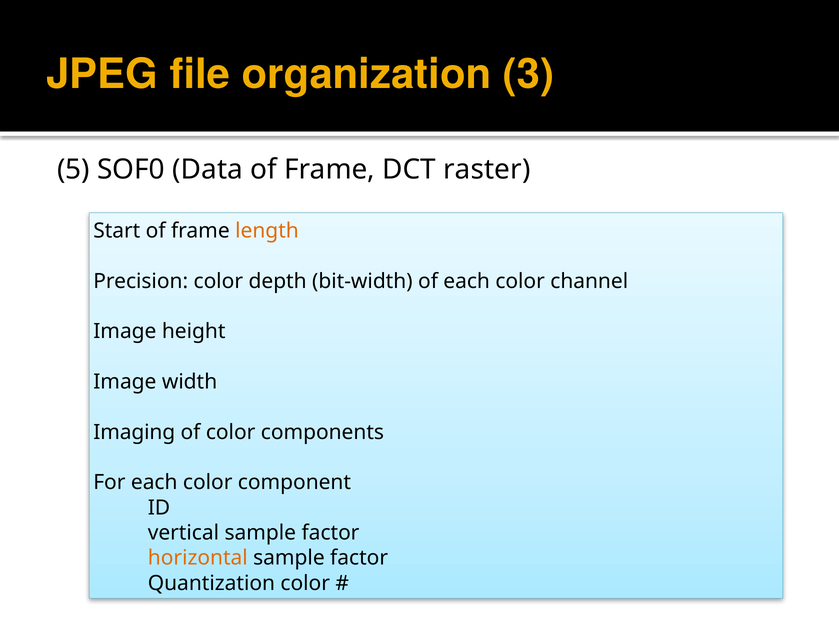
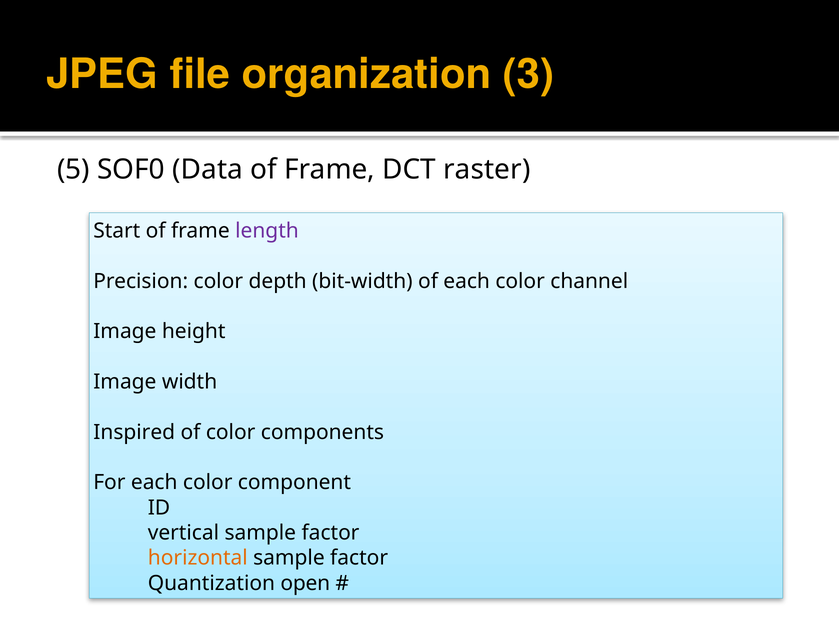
length colour: orange -> purple (267, 231)
Imaging: Imaging -> Inspired (134, 432)
Quantization color: color -> open (305, 583)
